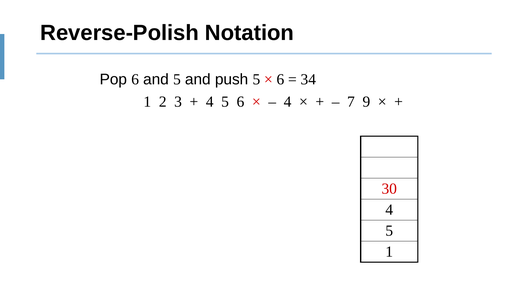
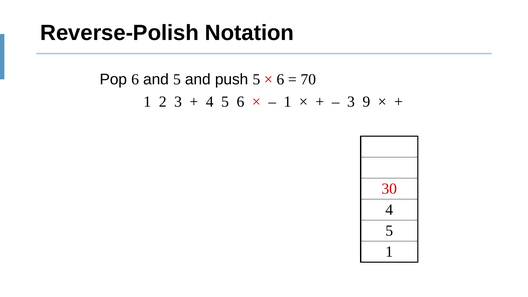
34: 34 -> 70 (308, 79)
4: 4 -> 1 (288, 102)
7: 7 -> 3 (351, 102)
